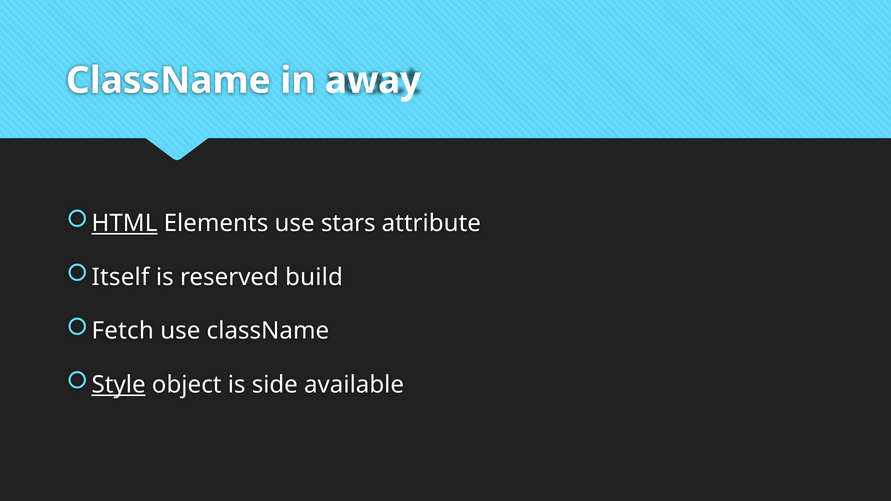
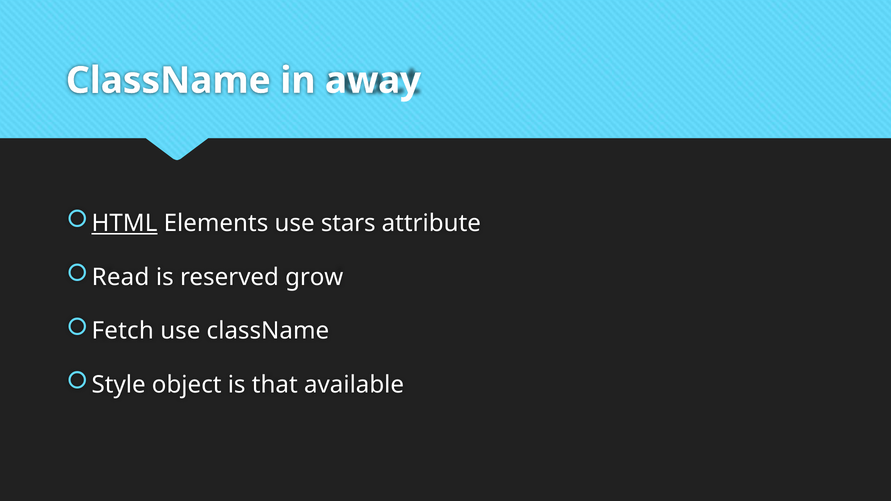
Itself: Itself -> Read (120, 277)
build: build -> grow (314, 277)
Style underline: present -> none (119, 385)
side: side -> that (275, 385)
